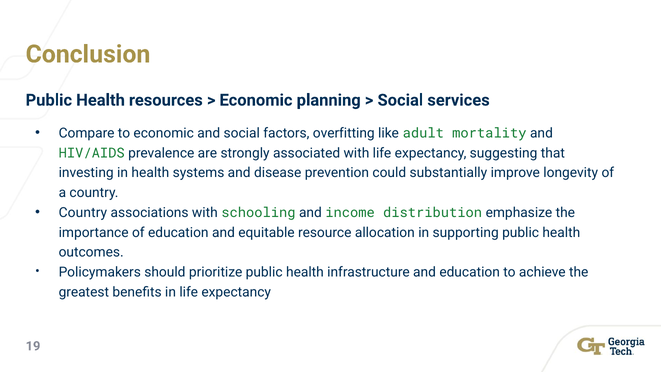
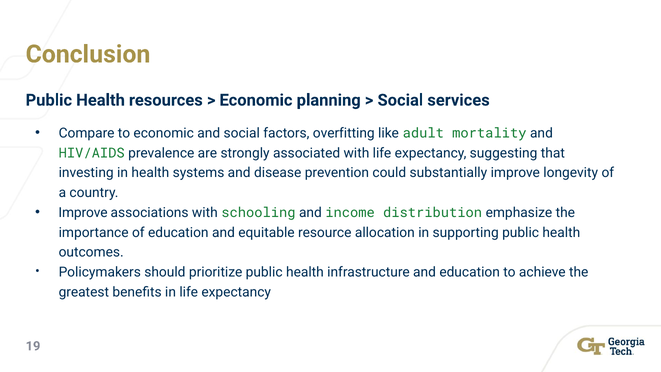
Country: Country -> Improve (83, 213)
